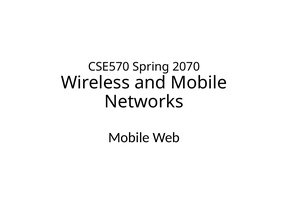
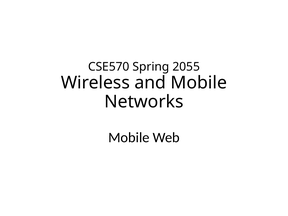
2070: 2070 -> 2055 (186, 67)
